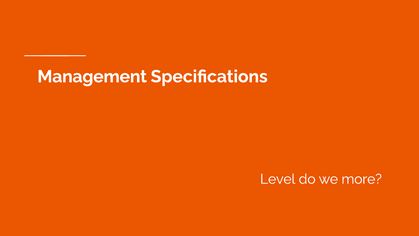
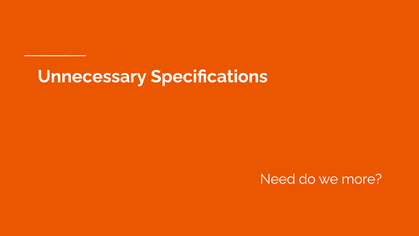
Management: Management -> Unnecessary (92, 76)
Level: Level -> Need (278, 179)
